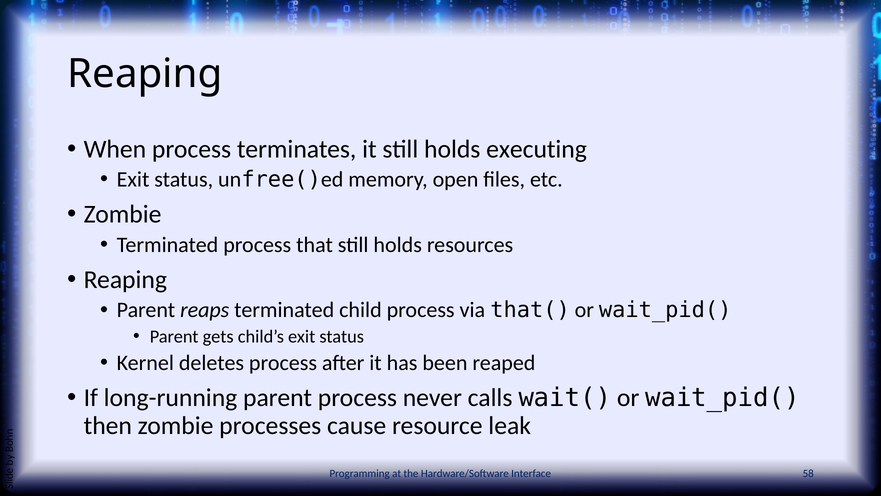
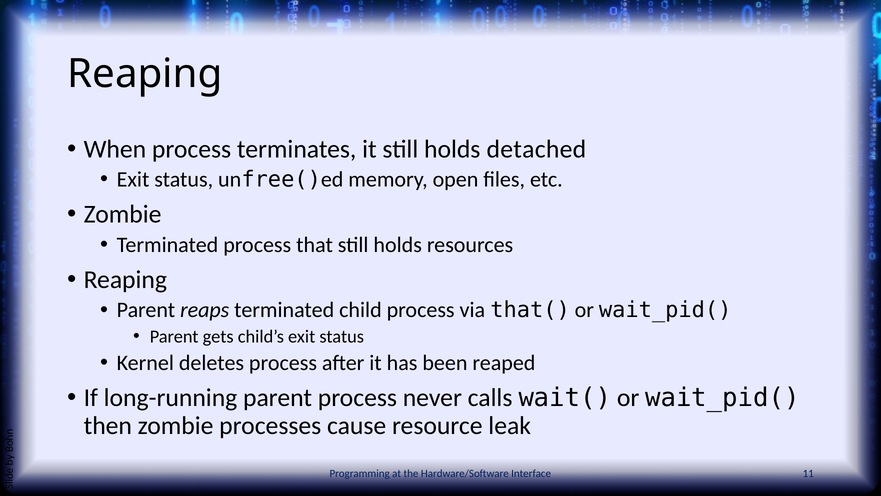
executing: executing -> detached (536, 149)
58: 58 -> 11 (808, 473)
